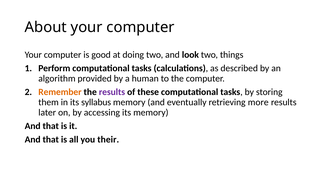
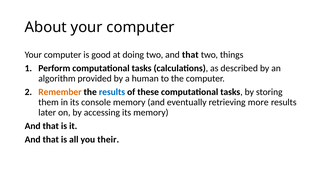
two and look: look -> that (190, 55)
results colour: purple -> blue (112, 92)
syllabus: syllabus -> console (96, 102)
